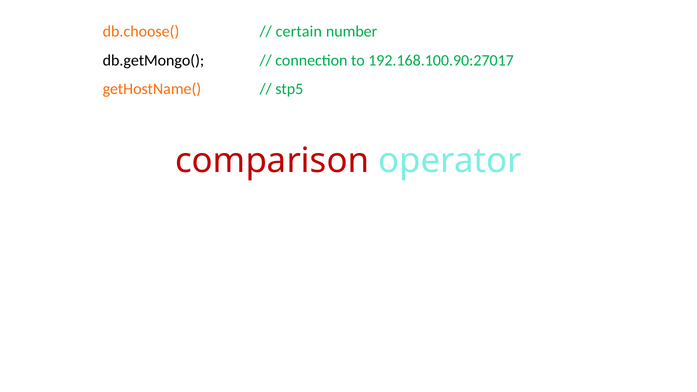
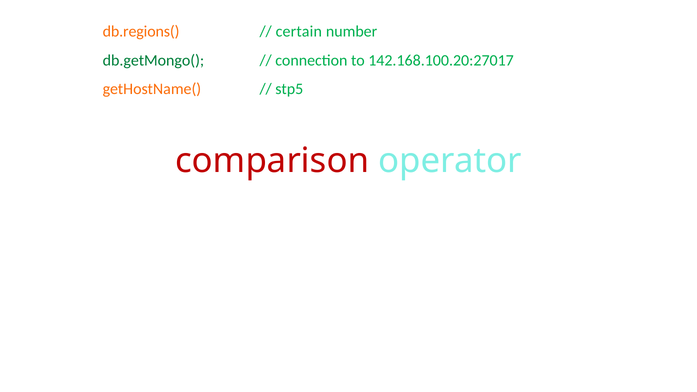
db.choose(: db.choose( -> db.regions( (141, 32)
db.getMongo( colour: black -> green (153, 60)
192.168.100.90:27017: 192.168.100.90:27017 -> 142.168.100.20:27017 (441, 60)
